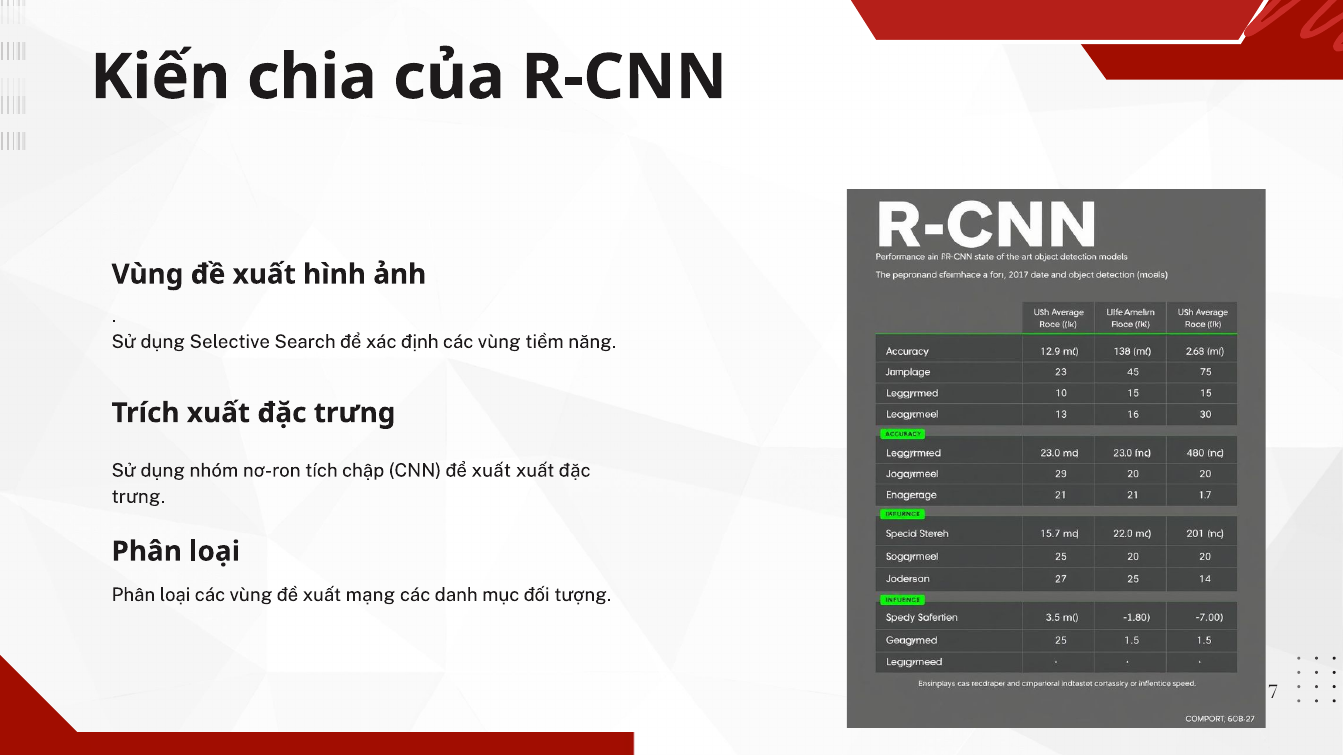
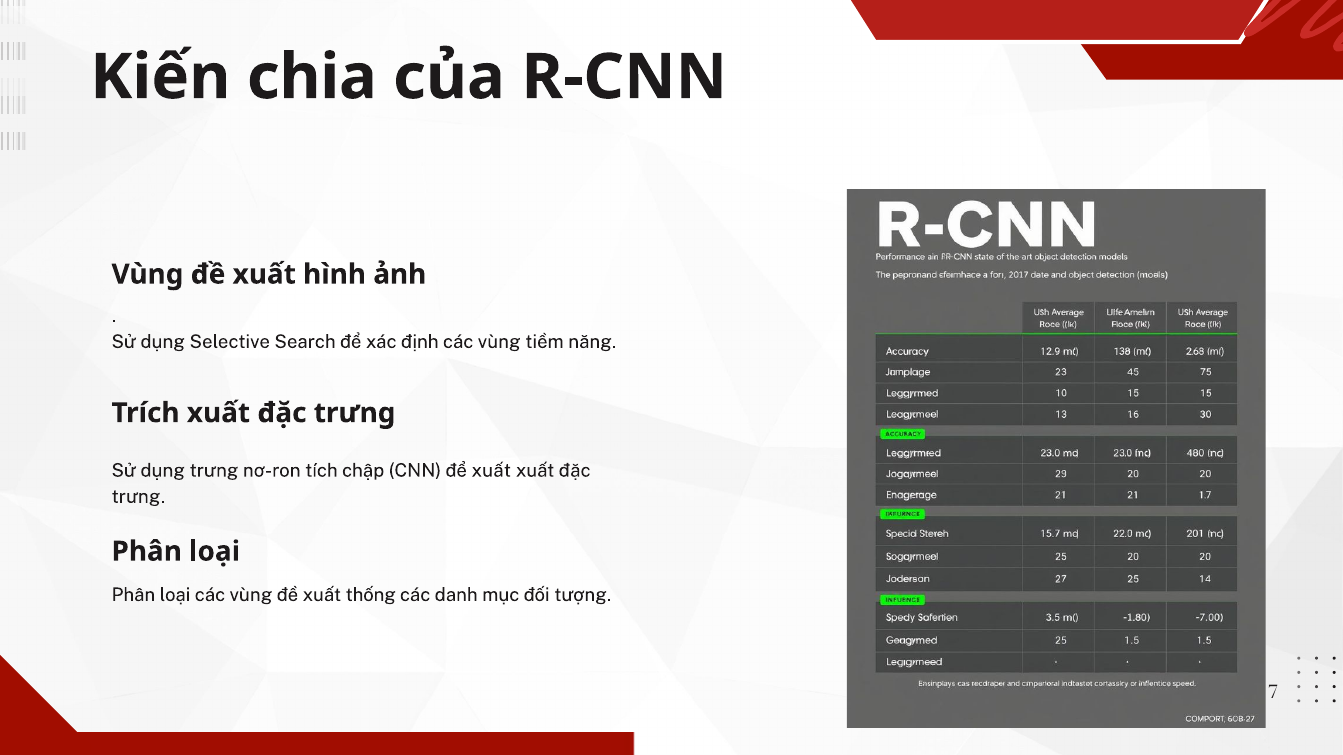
dụng nhóm: nhóm -> trưng (214, 471)
mạng: mạng -> thống (371, 595)
